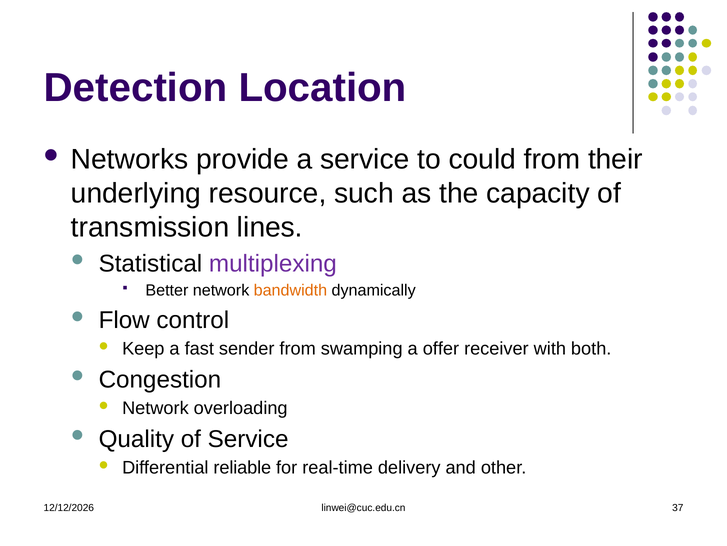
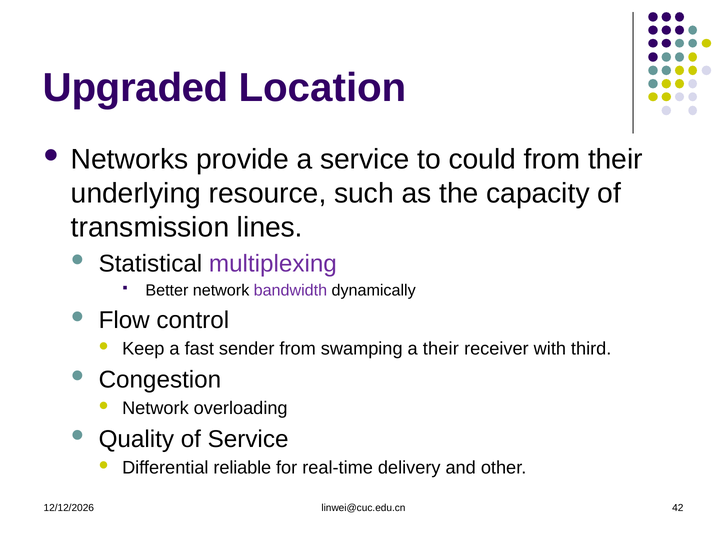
Detection: Detection -> Upgraded (136, 88)
bandwidth colour: orange -> purple (290, 290)
a offer: offer -> their (441, 348)
both: both -> third (591, 348)
37: 37 -> 42 (678, 507)
